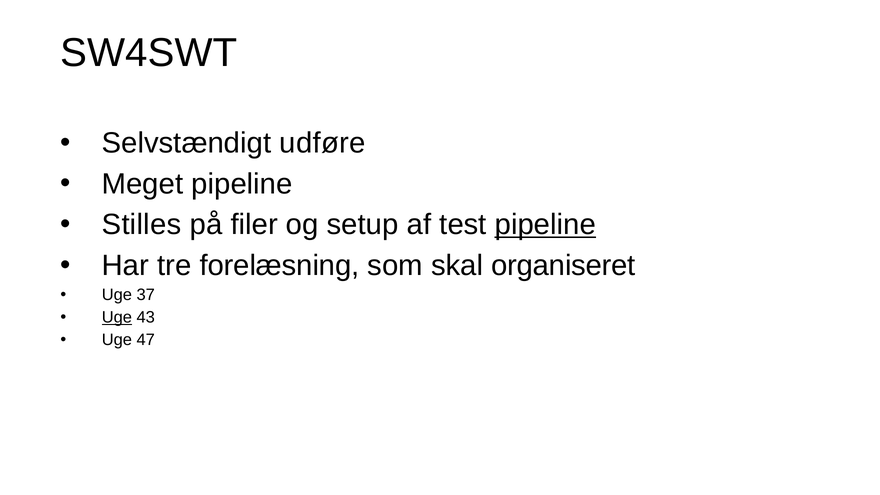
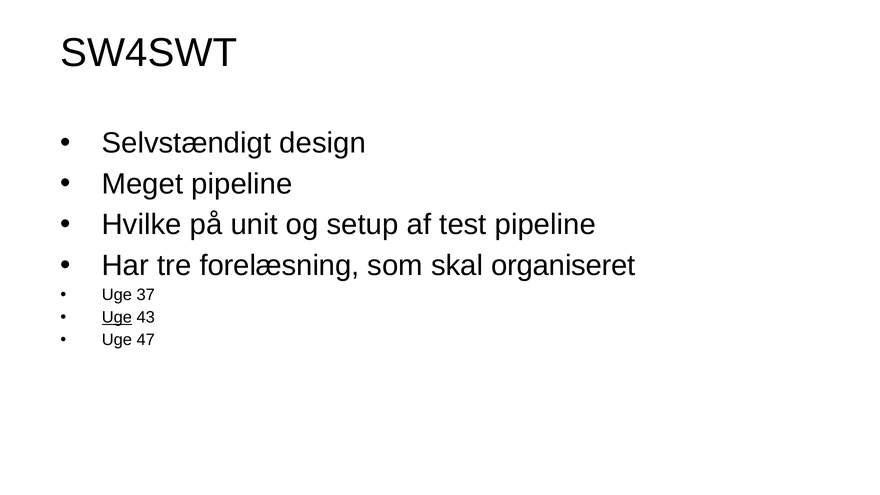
udføre: udføre -> design (323, 143)
Stilles: Stilles -> Hvilke (142, 225)
filer: filer -> unit (254, 225)
pipeline underline: present -> none (545, 225)
